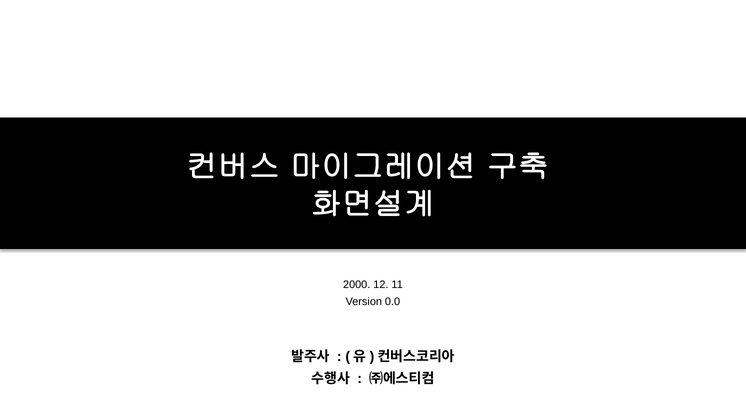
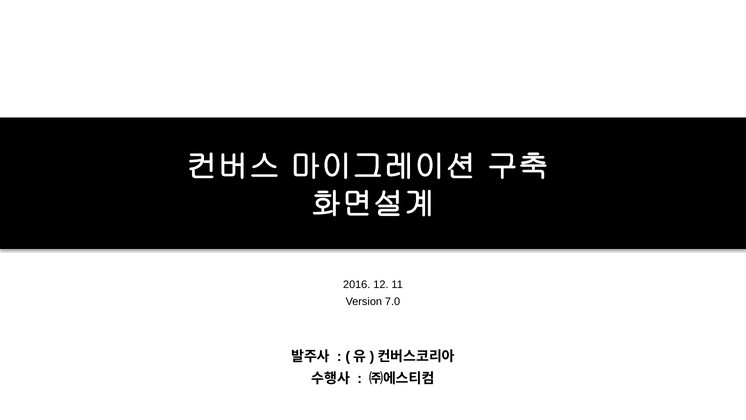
2000: 2000 -> 2016 (357, 284)
0.0: 0.0 -> 7.0 (393, 302)
